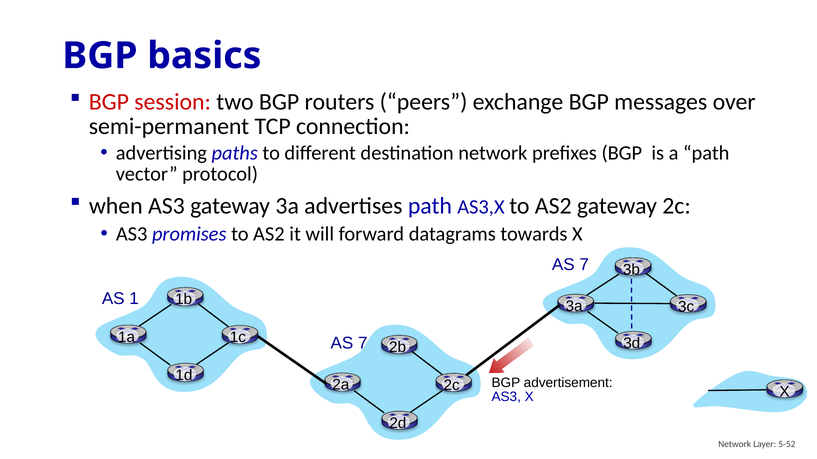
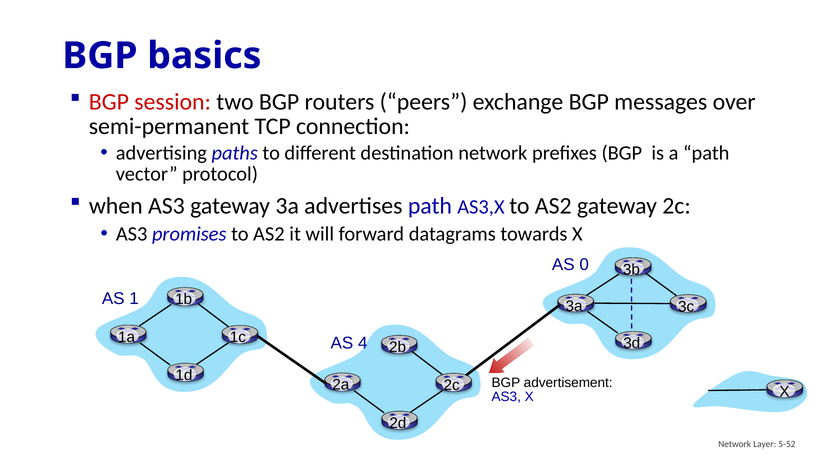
7: 7 -> 0 (584, 265)
7: 7 -> 4 (363, 343)
